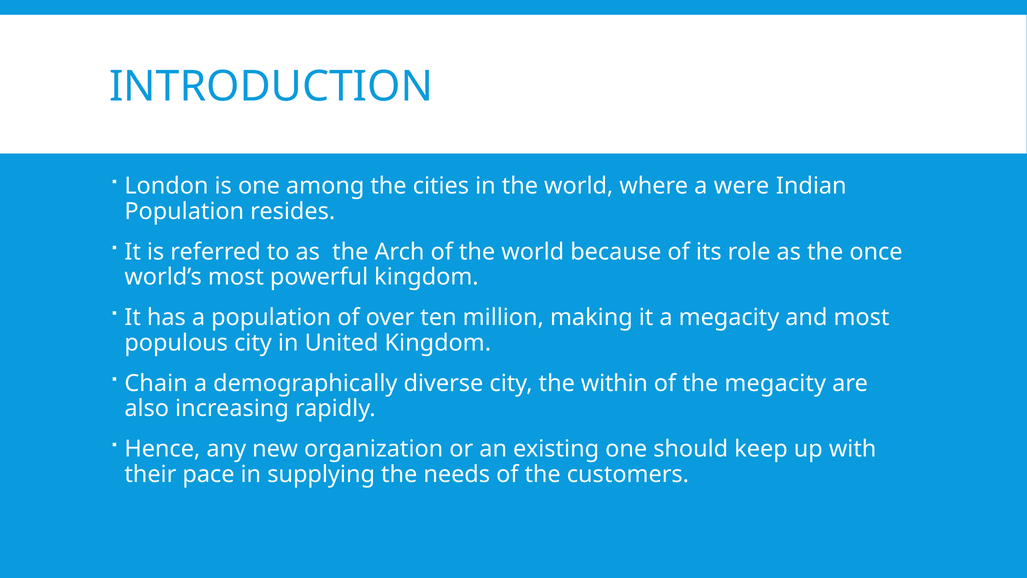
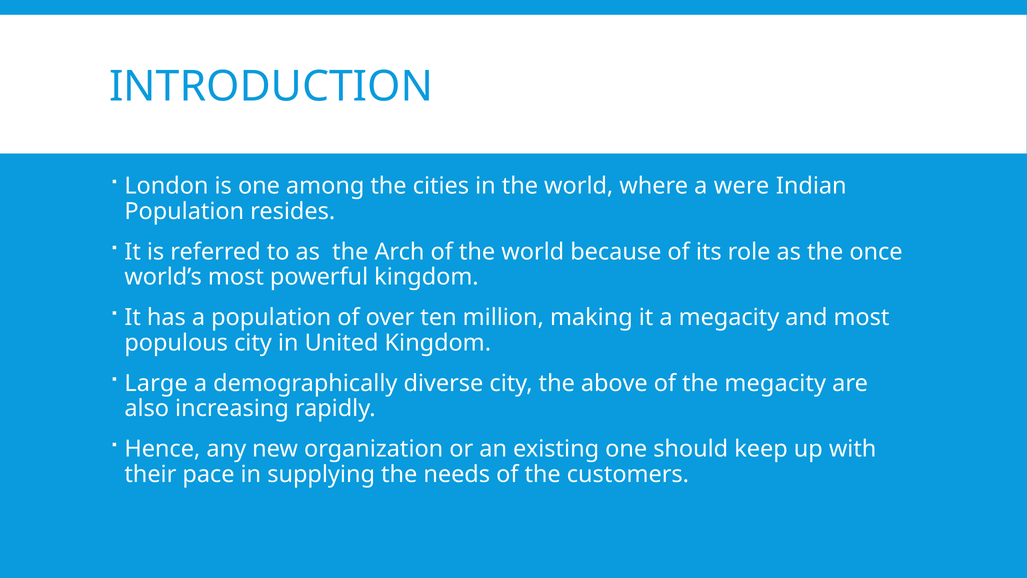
Chain: Chain -> Large (156, 383)
within: within -> above (614, 383)
